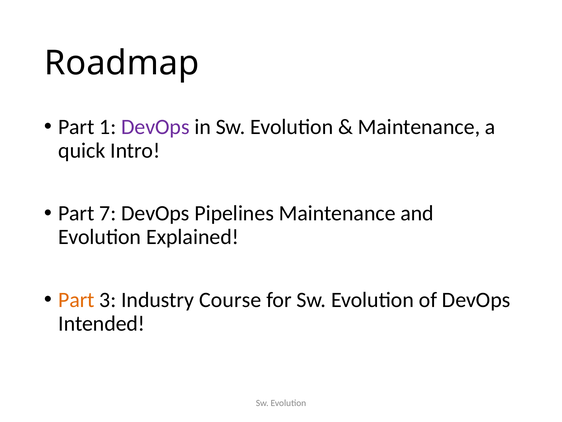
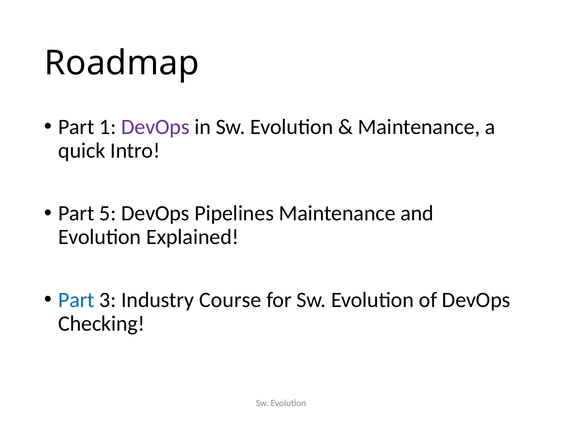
7: 7 -> 5 (108, 213)
Part colour: orange -> blue (76, 300)
Intended: Intended -> Checking (102, 323)
